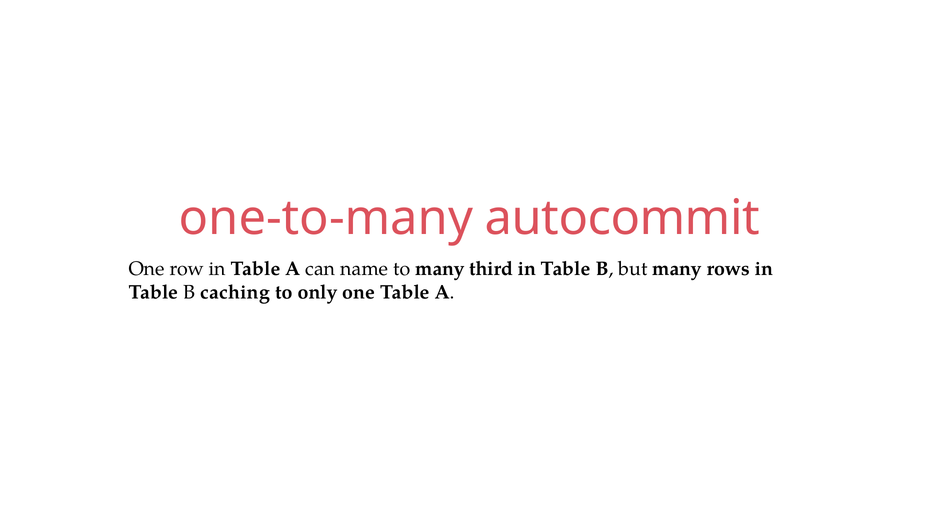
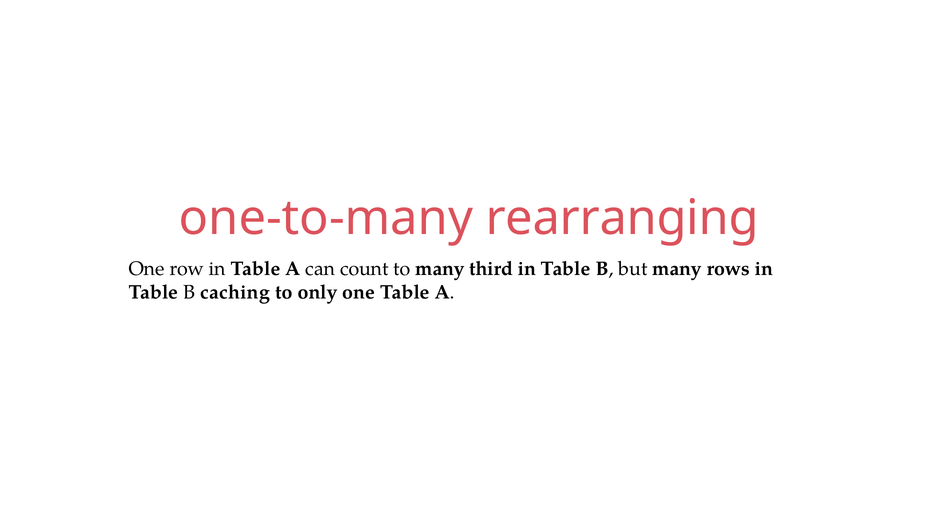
autocommit: autocommit -> rearranging (622, 218)
name: name -> count (364, 269)
